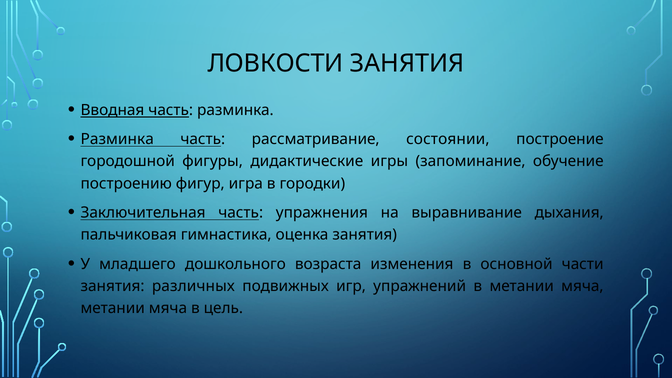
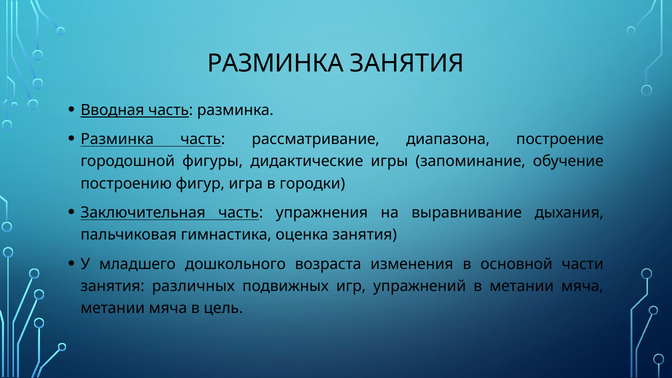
ЛОВКОСТИ: ЛОВКОСТИ -> РАЗМИНКА (275, 64)
состоянии: состоянии -> диапазона (448, 139)
